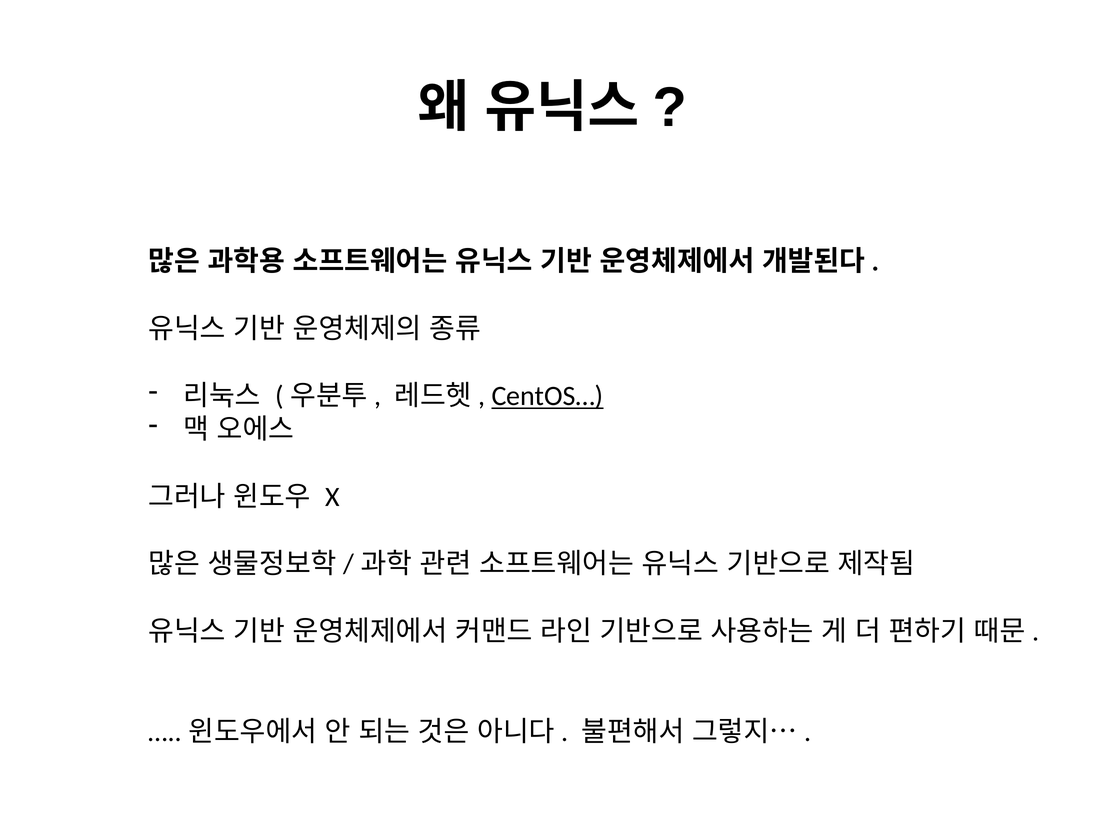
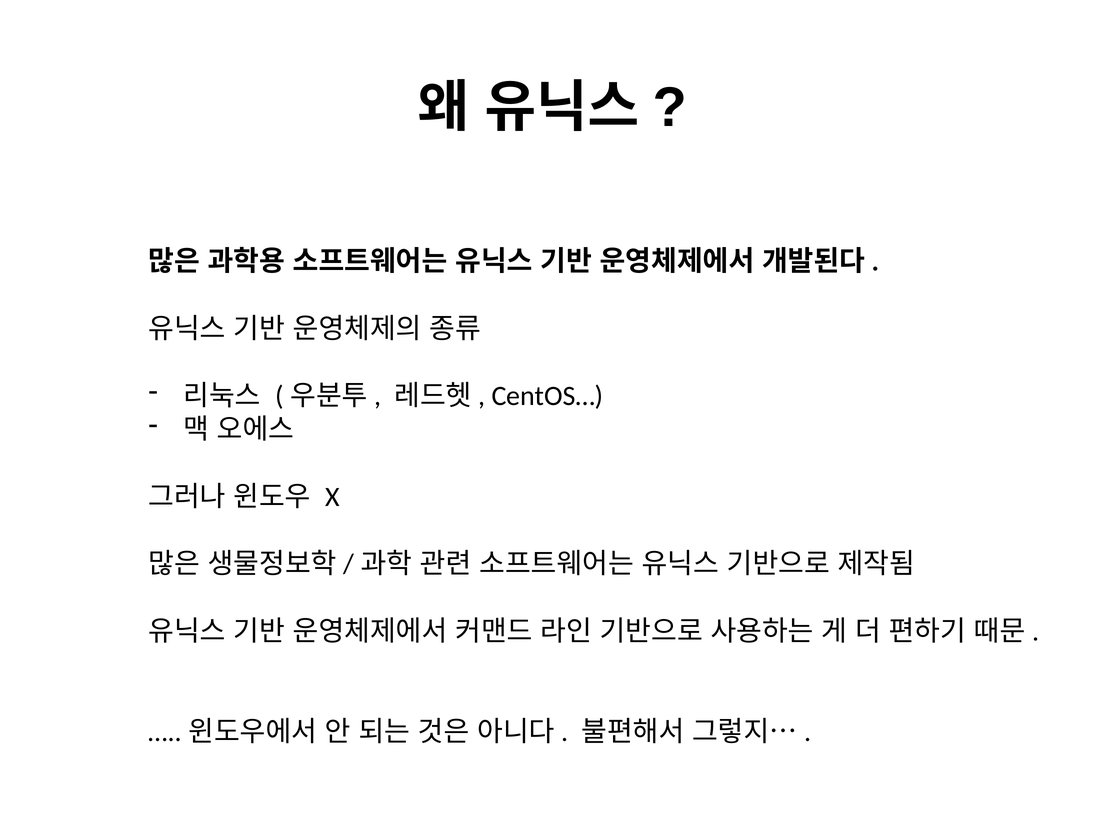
CentOS… underline: present -> none (547, 396)
